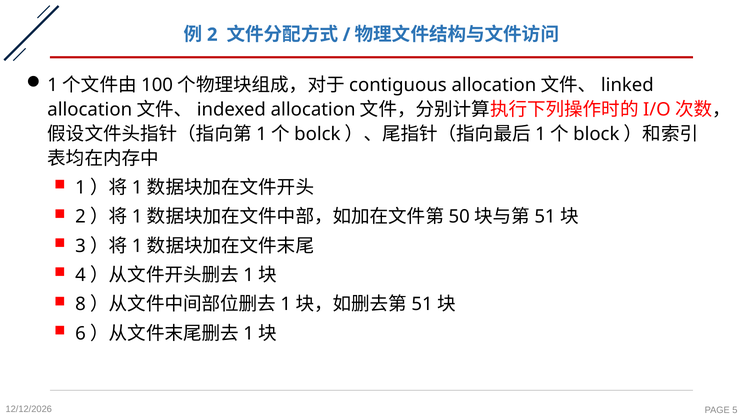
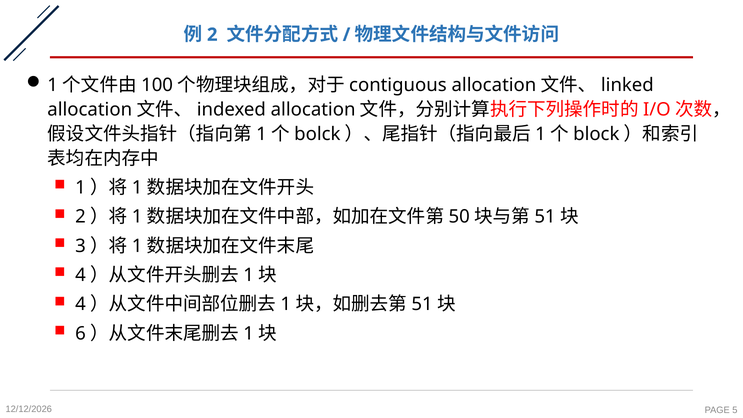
8: 8 -> 4 (81, 304)
